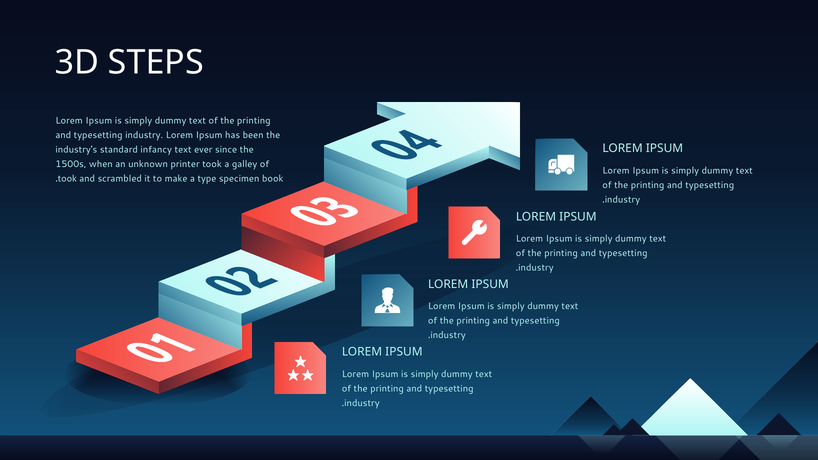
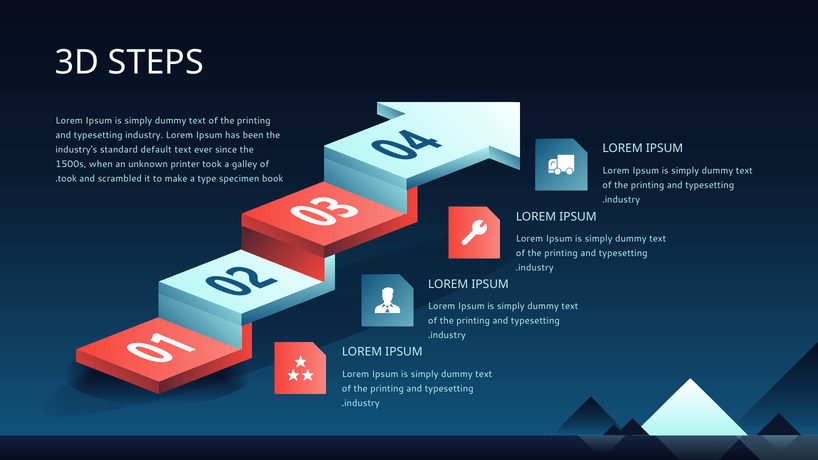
infancy: infancy -> default (156, 150)
